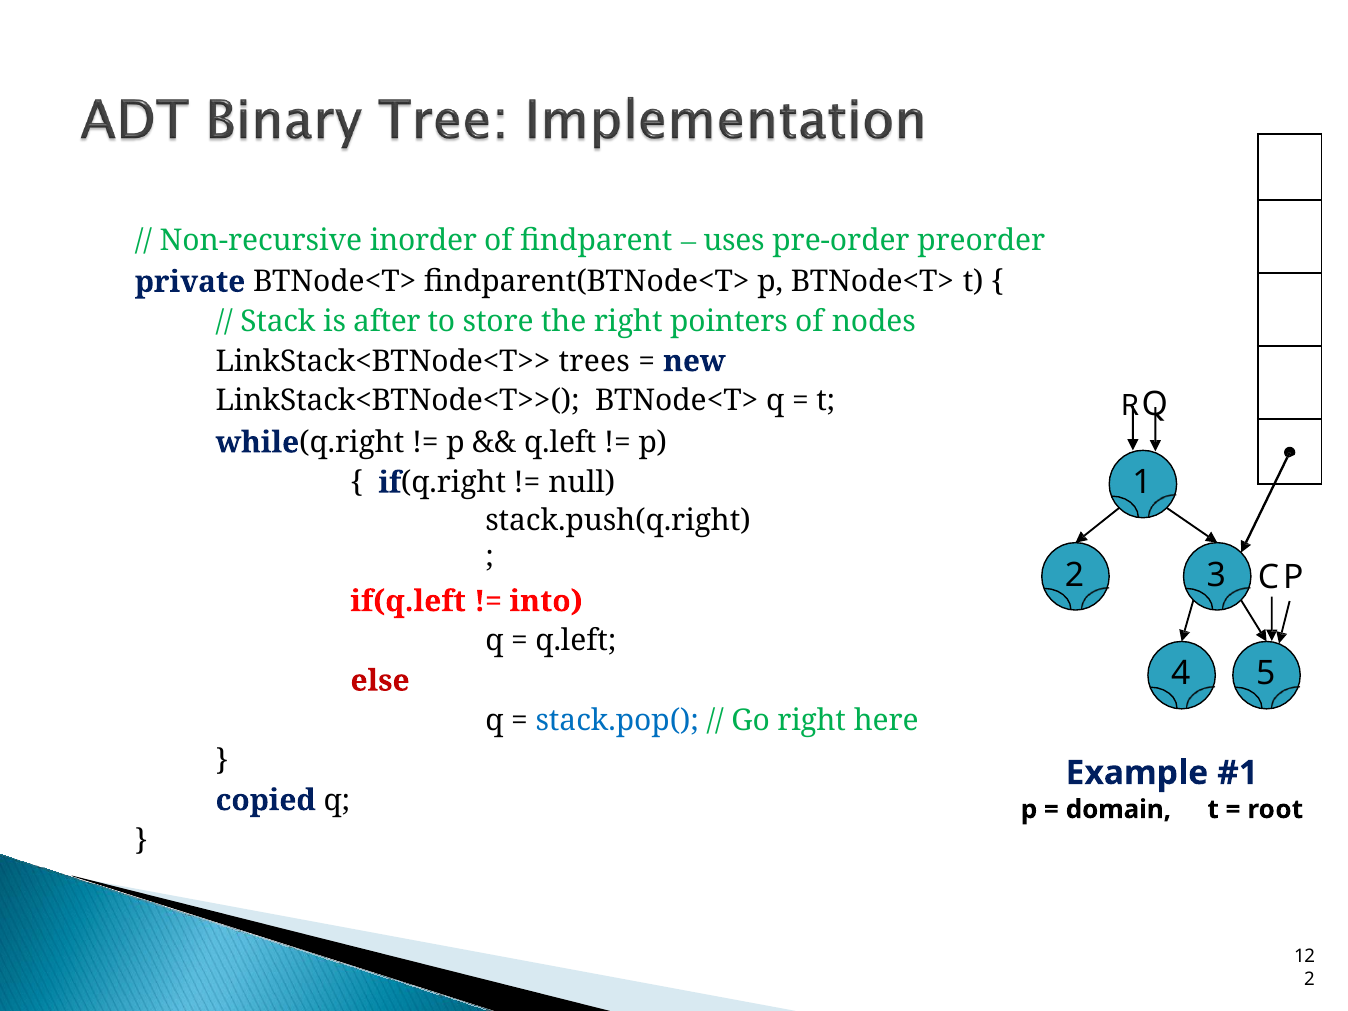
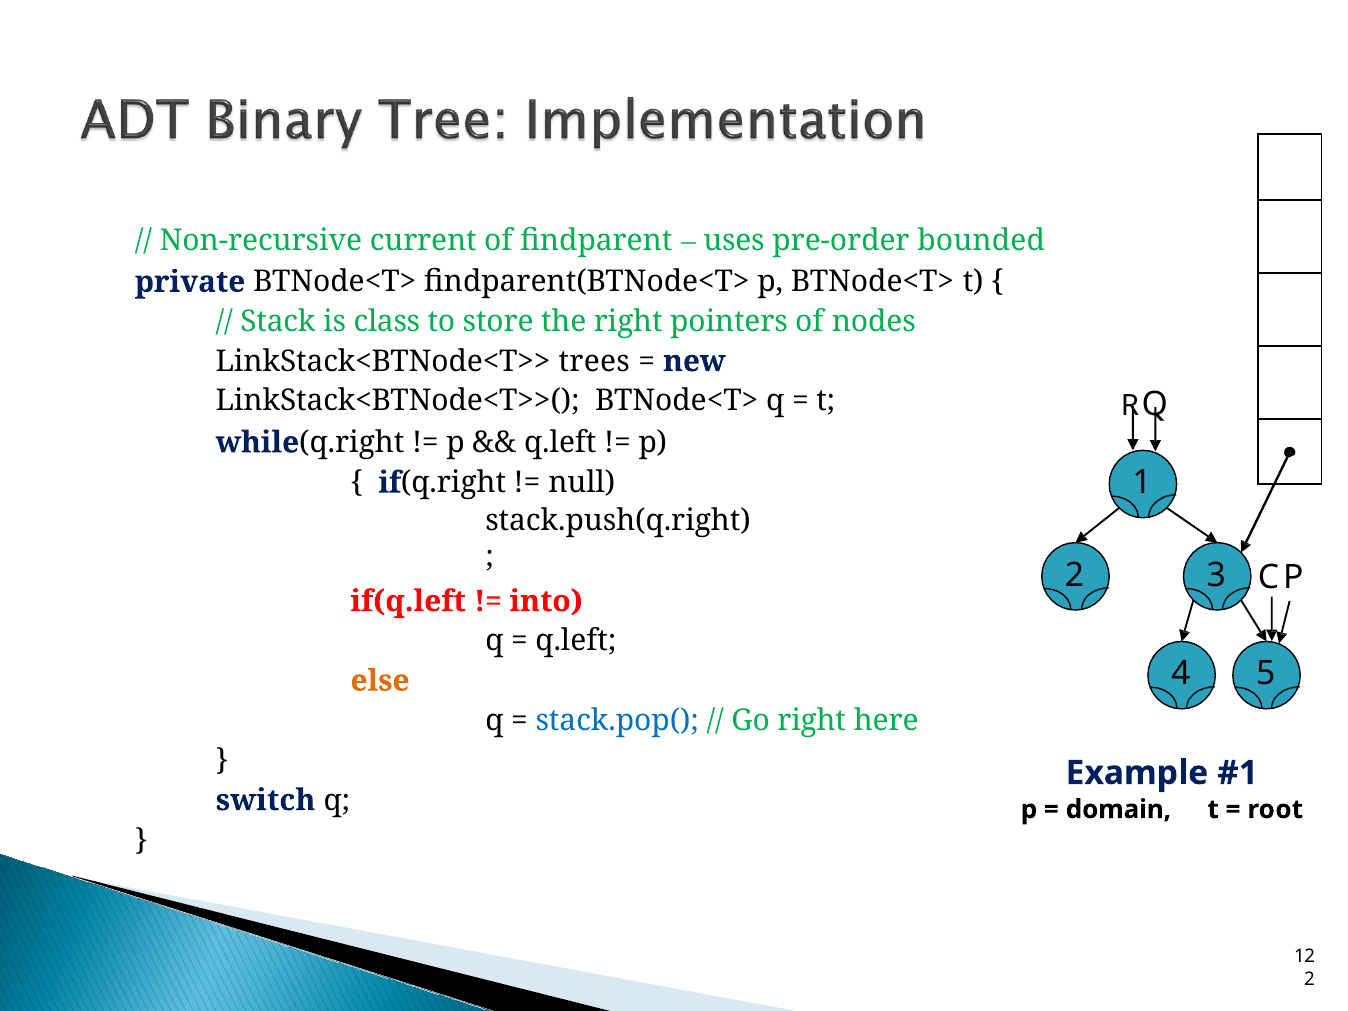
inorder: inorder -> current (423, 241)
preorder: preorder -> bounded (981, 241)
after: after -> class (387, 322)
else colour: red -> orange (380, 681)
copied: copied -> switch (266, 800)
